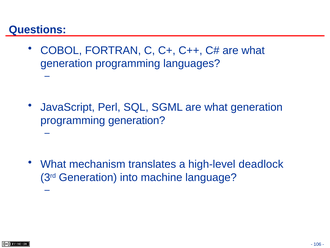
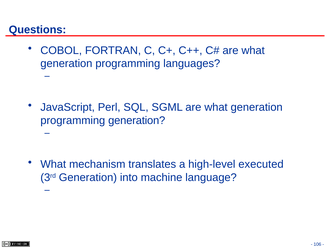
deadlock: deadlock -> executed (261, 164)
